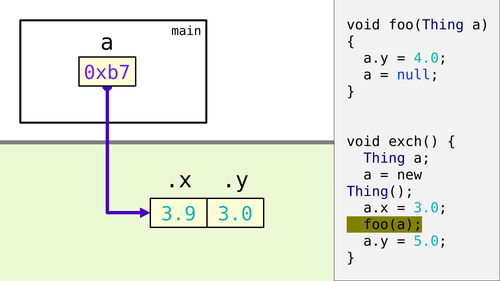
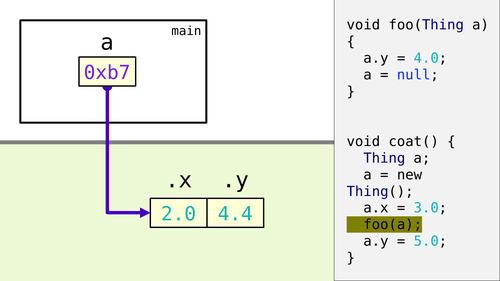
exch(: exch( -> coat( (414, 142)
3.9: 3.9 -> 2.0 (179, 214)
3.0: 3.0 -> 4.4 (235, 214)
